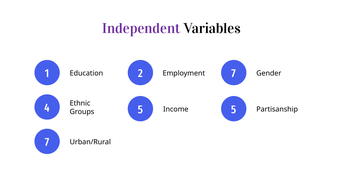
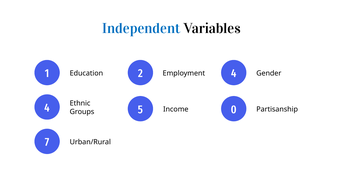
Independent colour: purple -> blue (141, 28)
Employment 7: 7 -> 4 (234, 73)
Income 5: 5 -> 0 (234, 109)
